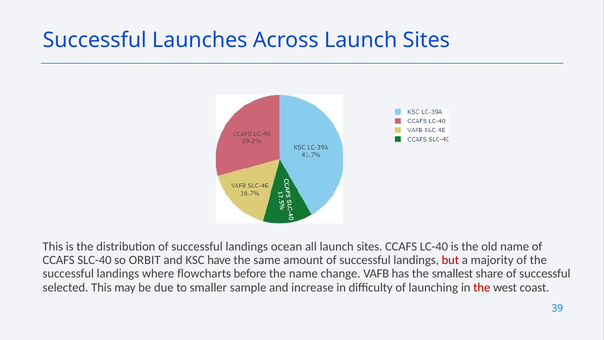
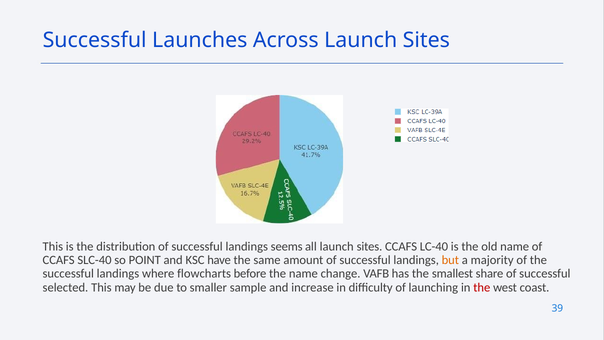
ocean: ocean -> seems (287, 246)
ORBIT: ORBIT -> POINT (145, 260)
but colour: red -> orange (450, 260)
